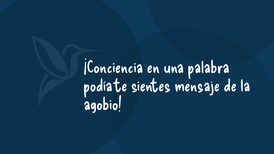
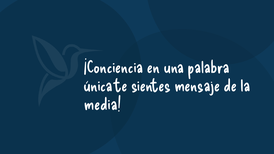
podía: podía -> única (98, 86)
agobio: agobio -> media (103, 105)
